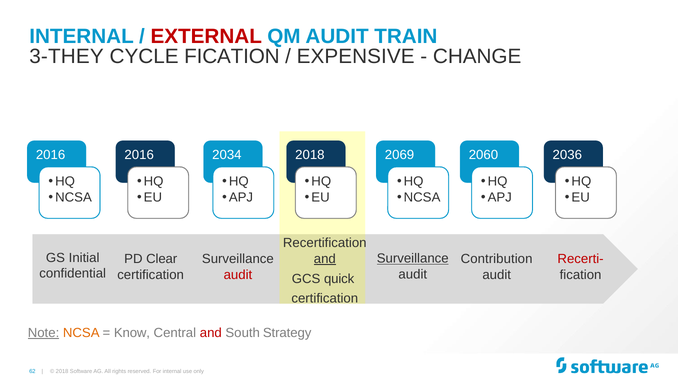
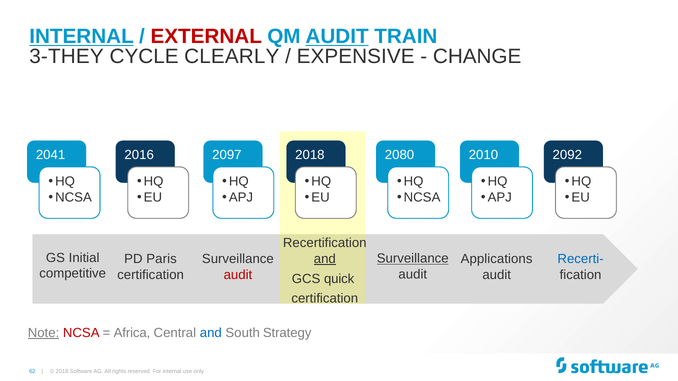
INTERNAL underline: none -> present (82, 37)
AUDIT underline: none -> present (337, 37)
CYCLE FICATION: FICATION -> CLEARLY (232, 56)
2016: 2016 -> 2041 (51, 155)
2034: 2034 -> 2097 (227, 155)
2069: 2069 -> 2080 (400, 155)
2060: 2060 -> 2010 (483, 155)
2036: 2036 -> 2092 (567, 155)
Clear: Clear -> Paris (162, 259)
Contribution: Contribution -> Applications (497, 259)
Recerti- colour: red -> blue (581, 259)
confidential: confidential -> competitive (73, 274)
NCSA colour: orange -> red (81, 333)
Know: Know -> Africa (132, 333)
and colour: red -> blue (211, 333)
